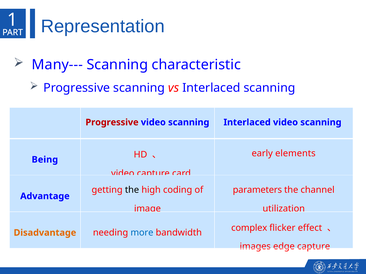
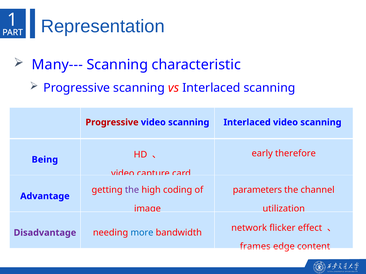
elements: elements -> therefore (295, 154)
the colour: black -> purple (132, 190)
complex: complex -> network (249, 228)
Disadvantage colour: orange -> purple (45, 233)
images: images -> frames (255, 247)
edge capture: capture -> content (314, 247)
